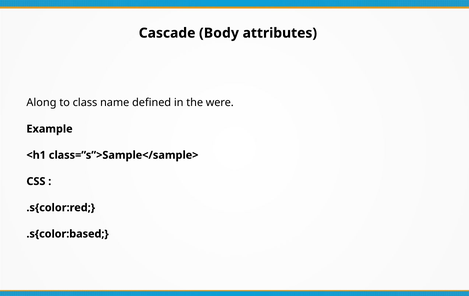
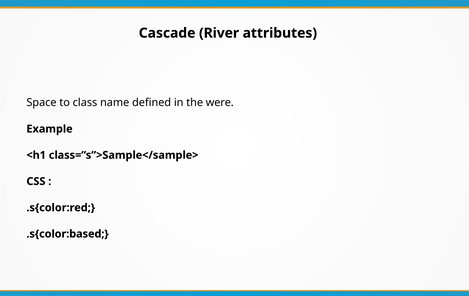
Body: Body -> River (219, 33)
Along: Along -> Space (41, 102)
